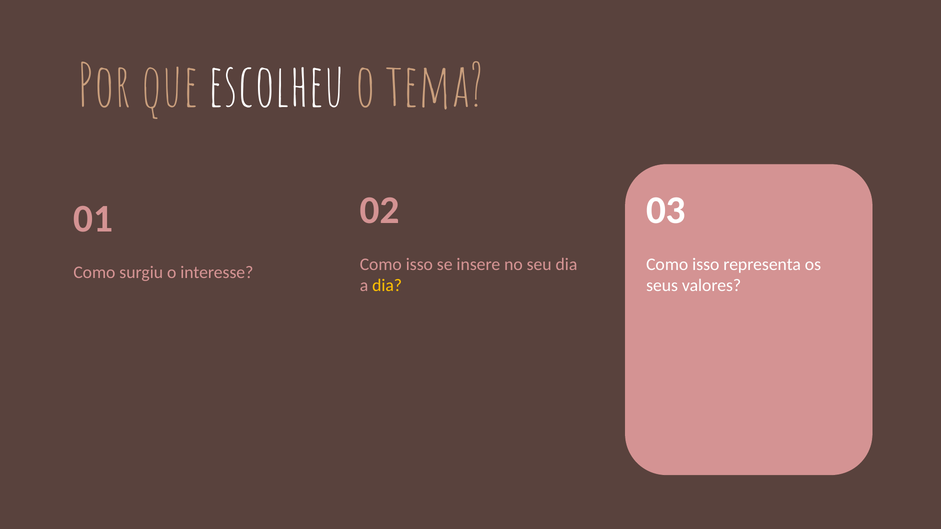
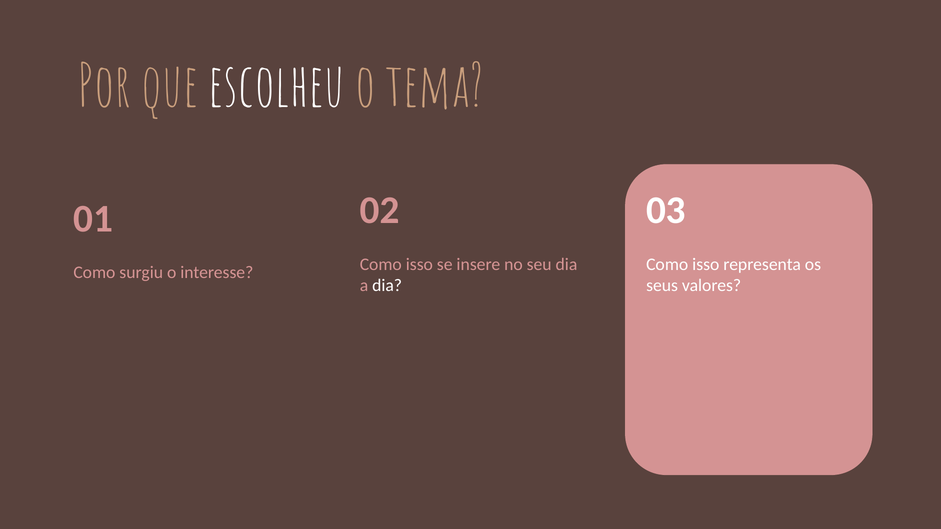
dia colour: yellow -> white (387, 286)
